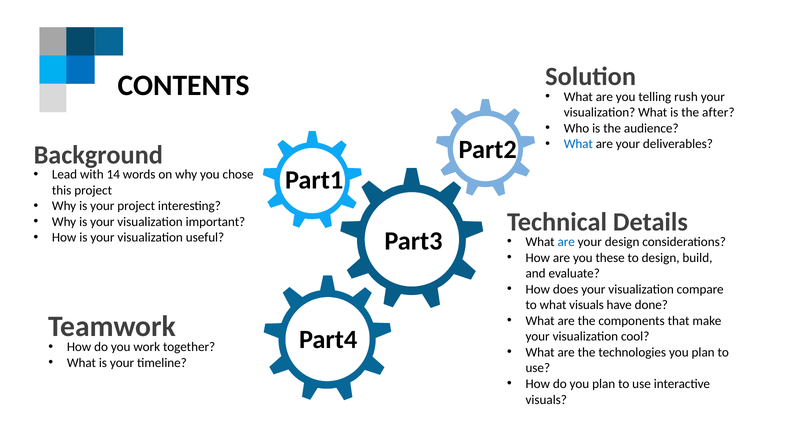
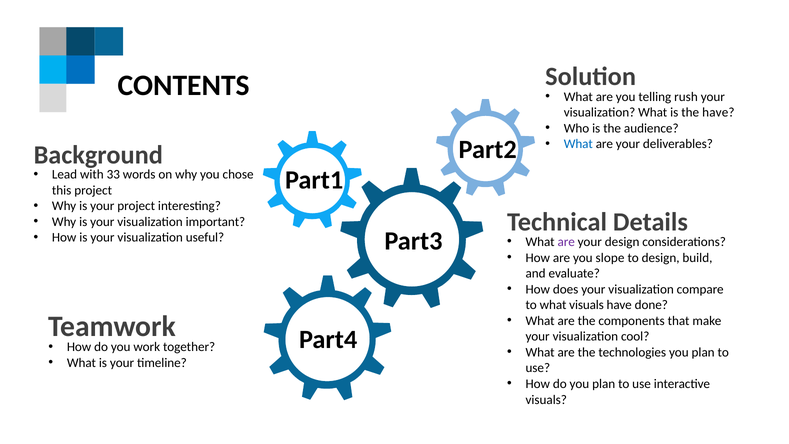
the after: after -> have (718, 112)
14: 14 -> 33 (113, 174)
are colour: blue -> purple (566, 242)
these: these -> slope (610, 258)
